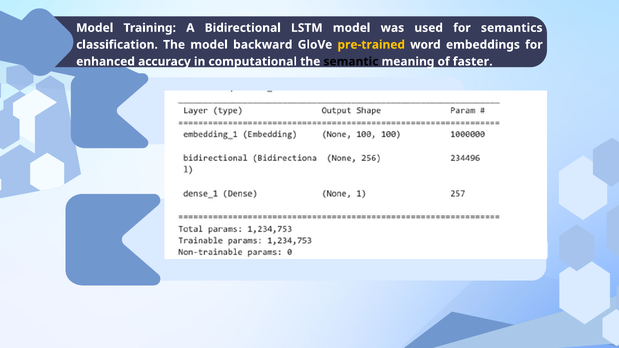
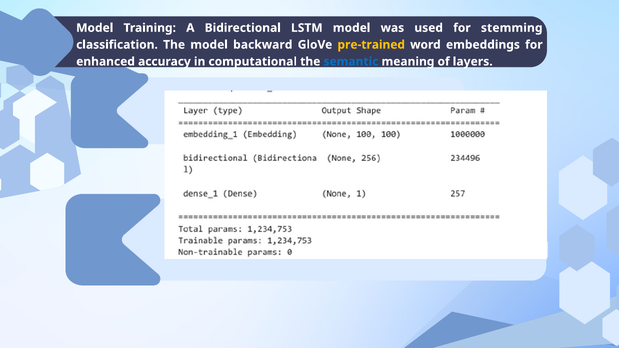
semantics: semantics -> stemming (512, 28)
semantic colour: black -> blue (351, 62)
faster: faster -> layers (473, 62)
